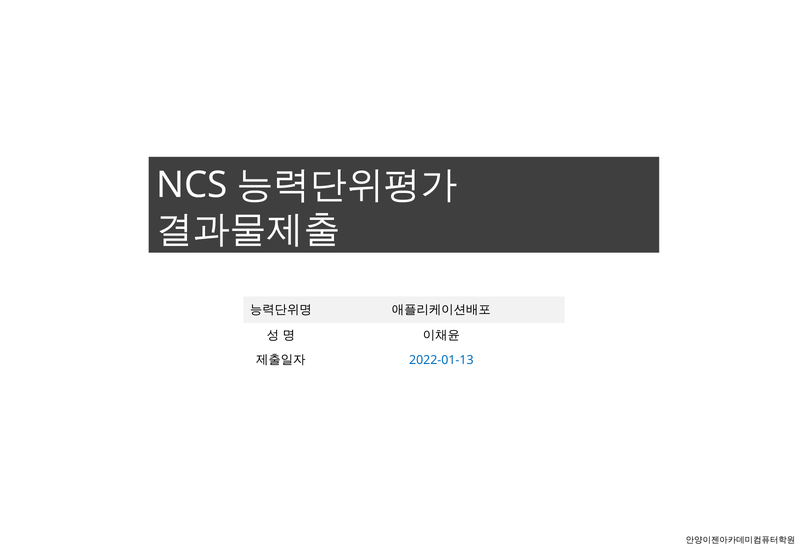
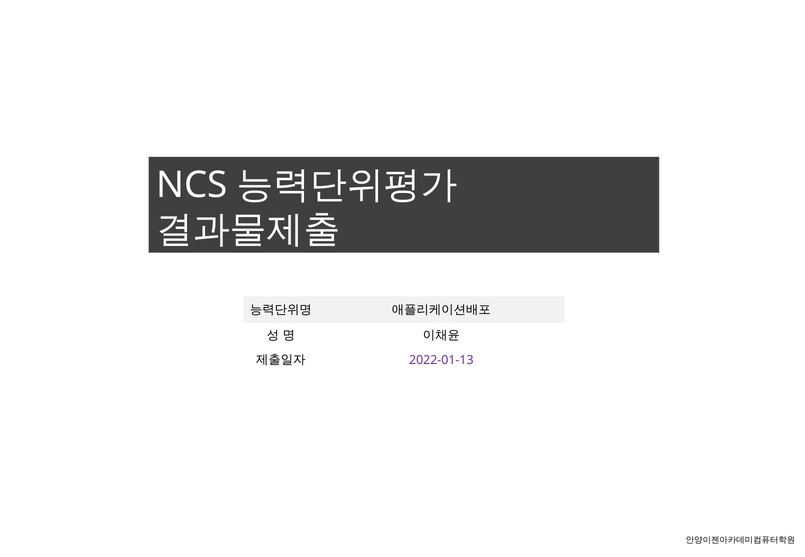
2022-01-13 colour: blue -> purple (441, 360)
